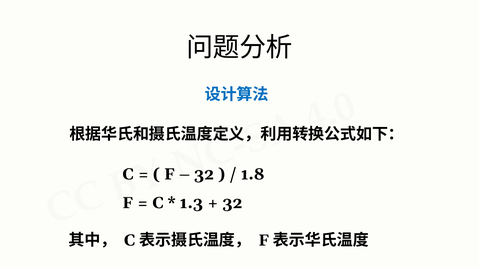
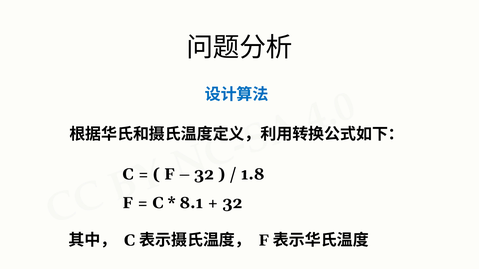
1.3: 1.3 -> 8.1 (191, 203)
